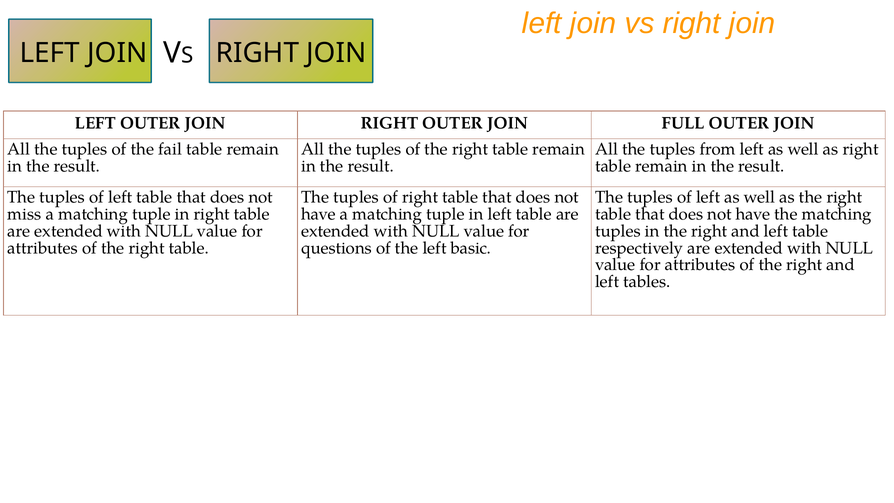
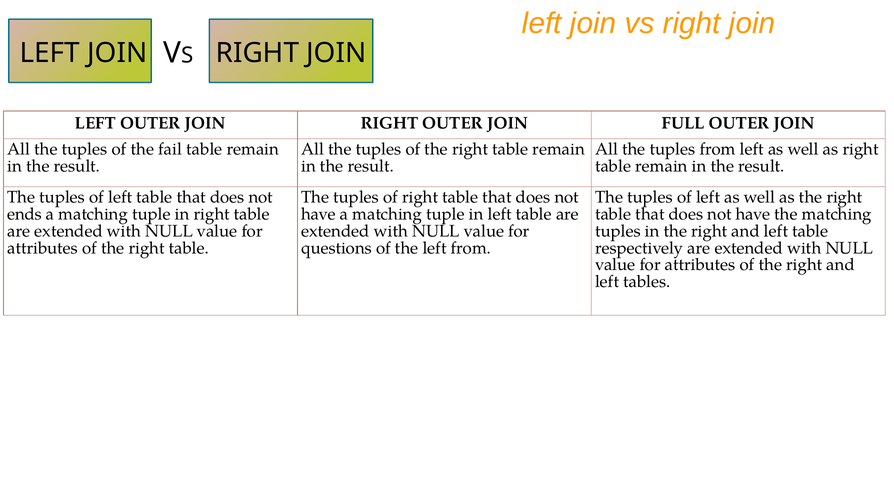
miss: miss -> ends (25, 214)
left basic: basic -> from (471, 248)
